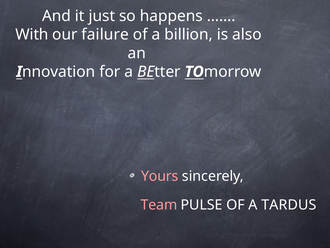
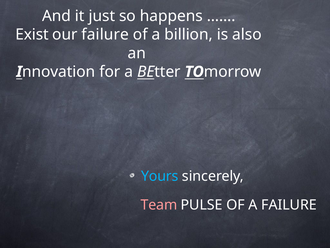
With: With -> Exist (32, 34)
Yours colour: pink -> light blue (160, 176)
A TARDUS: TARDUS -> FAILURE (289, 204)
